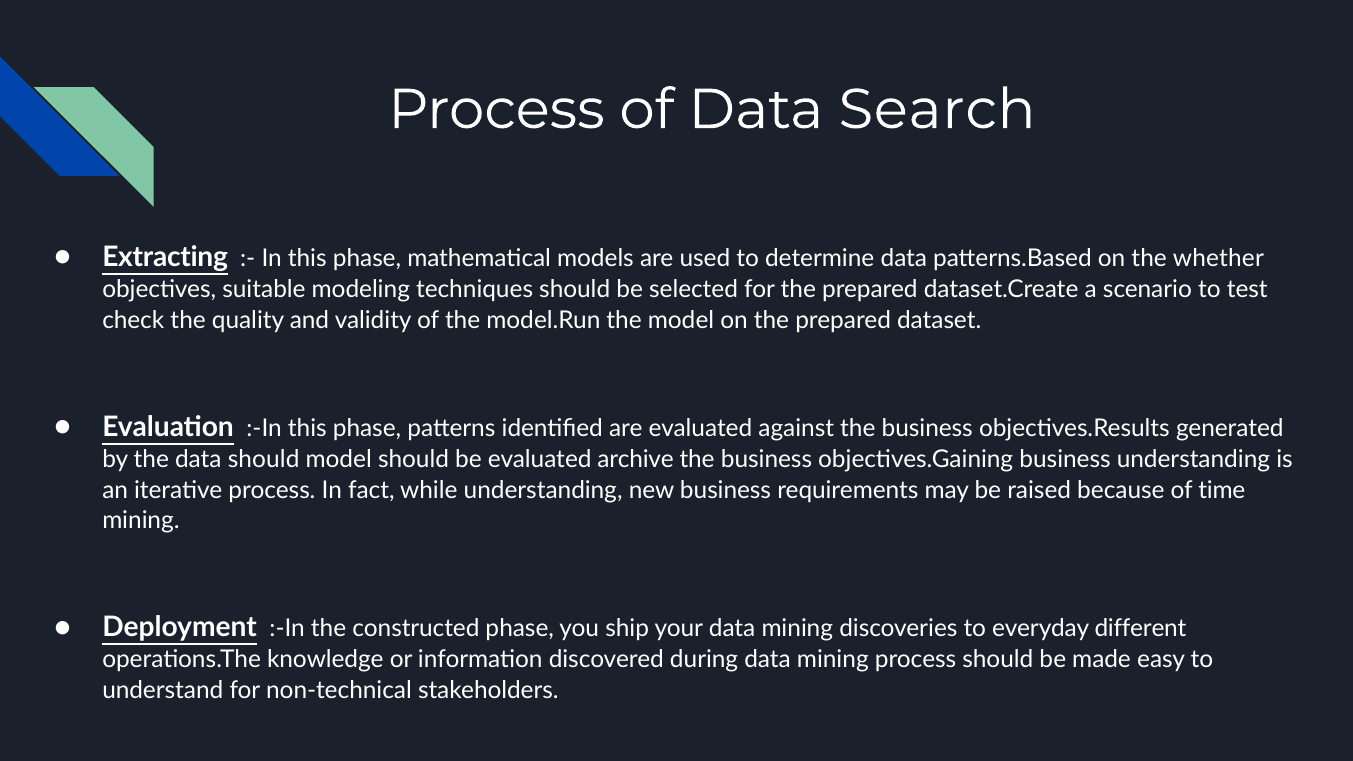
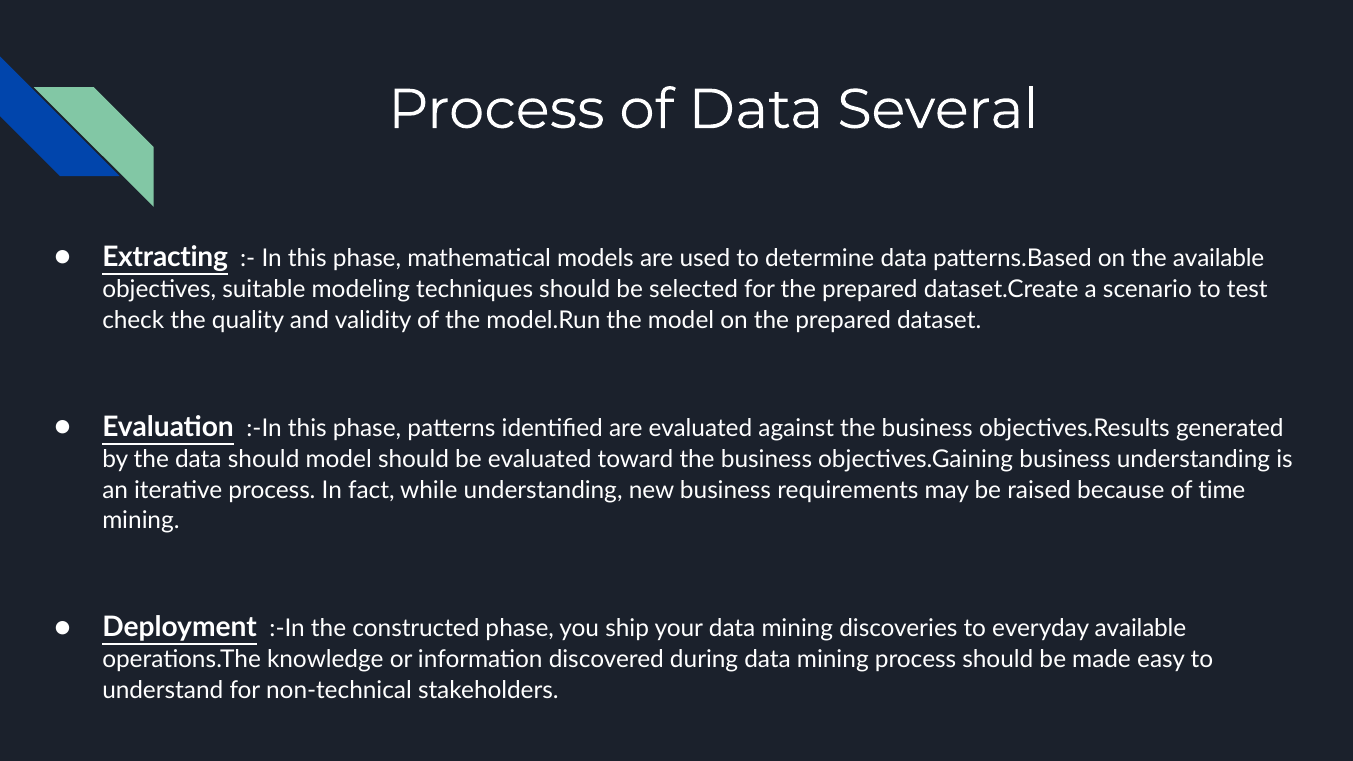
Search: Search -> Several (938, 110)
the whether: whether -> available (1219, 259)
archive: archive -> toward (636, 460)
everyday different: different -> available (1140, 629)
